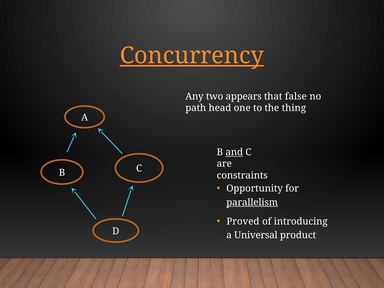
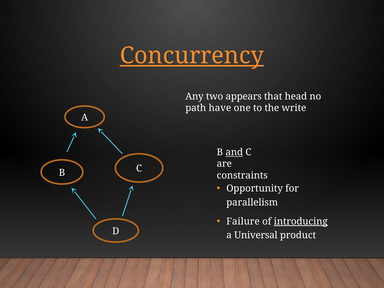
false: false -> head (296, 97)
head: head -> have (220, 108)
thing: thing -> write (294, 108)
parallelism underline: present -> none (252, 202)
Proved: Proved -> Failure (243, 222)
introducing underline: none -> present (301, 222)
